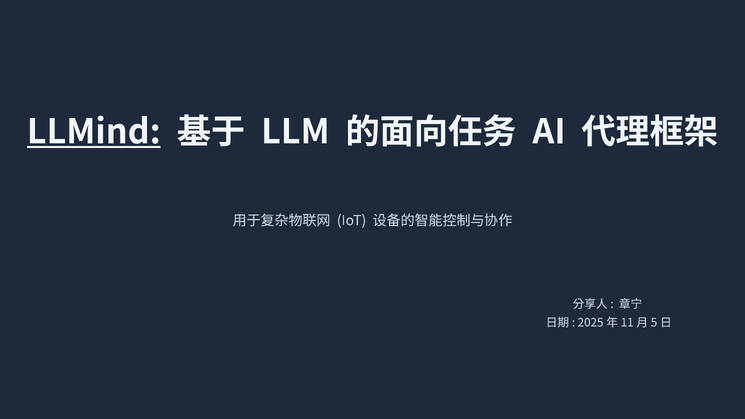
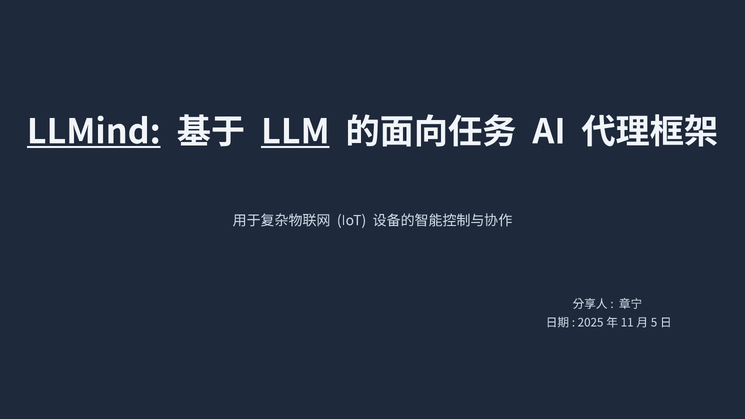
LLM underline: none -> present (295, 132)
